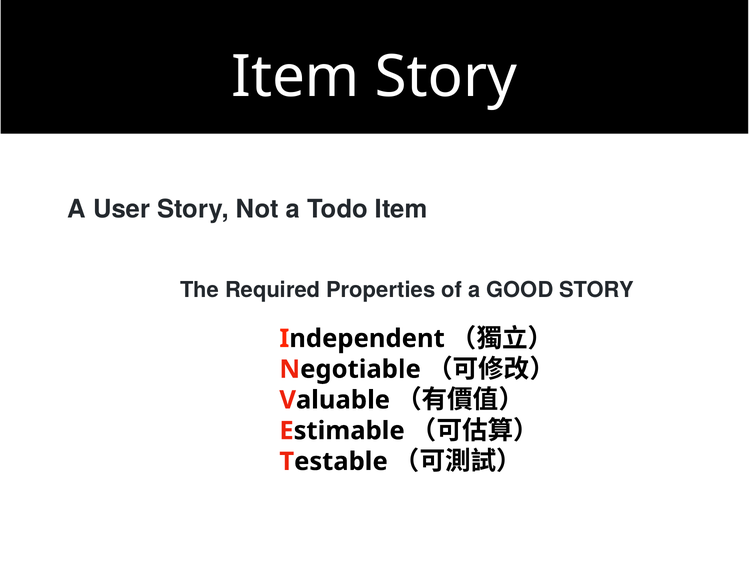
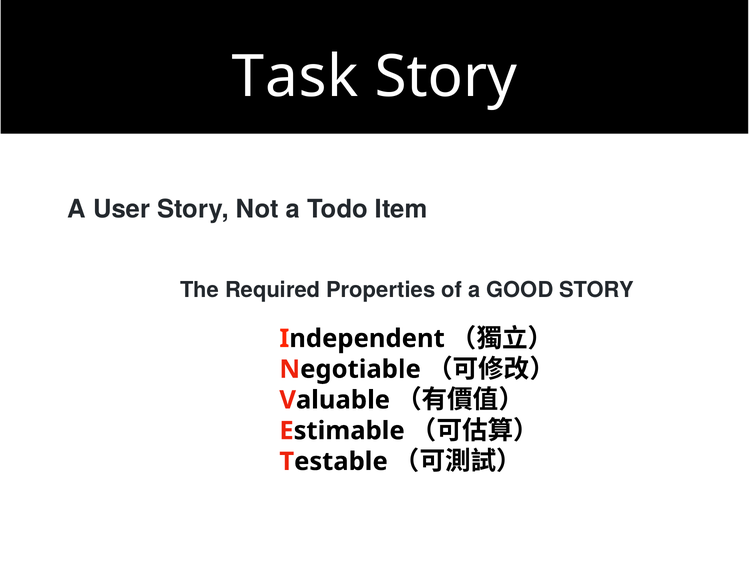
Item: Item -> Task (295, 77)
